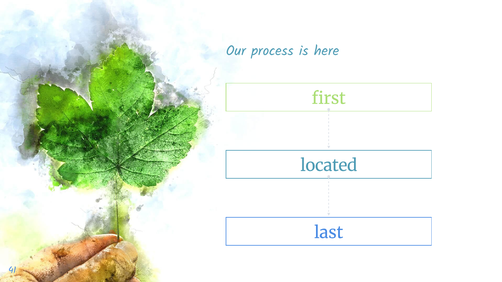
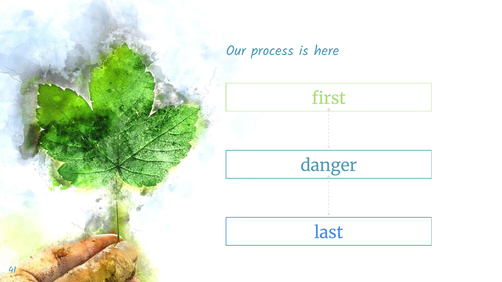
located: located -> danger (329, 166)
